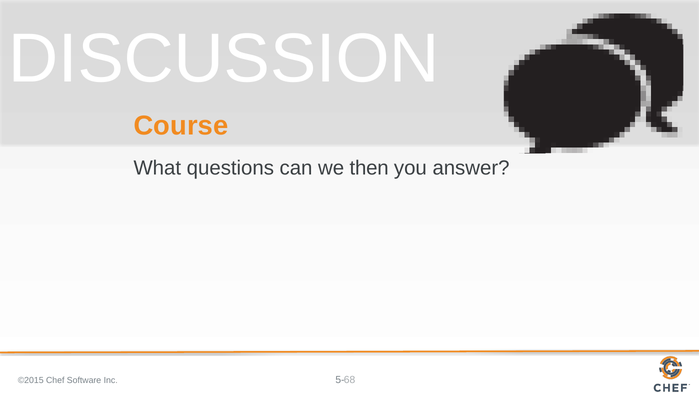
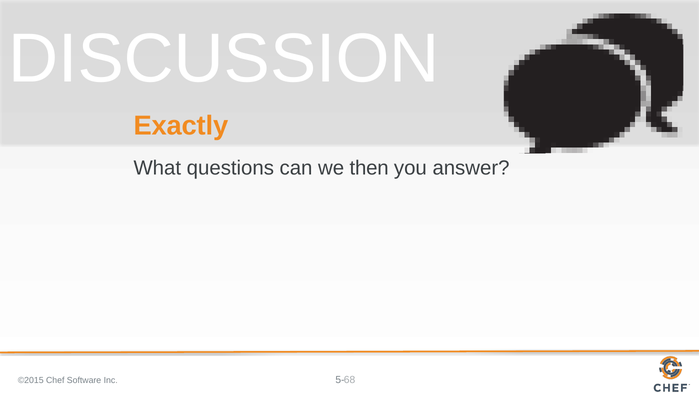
Course: Course -> Exactly (181, 126)
